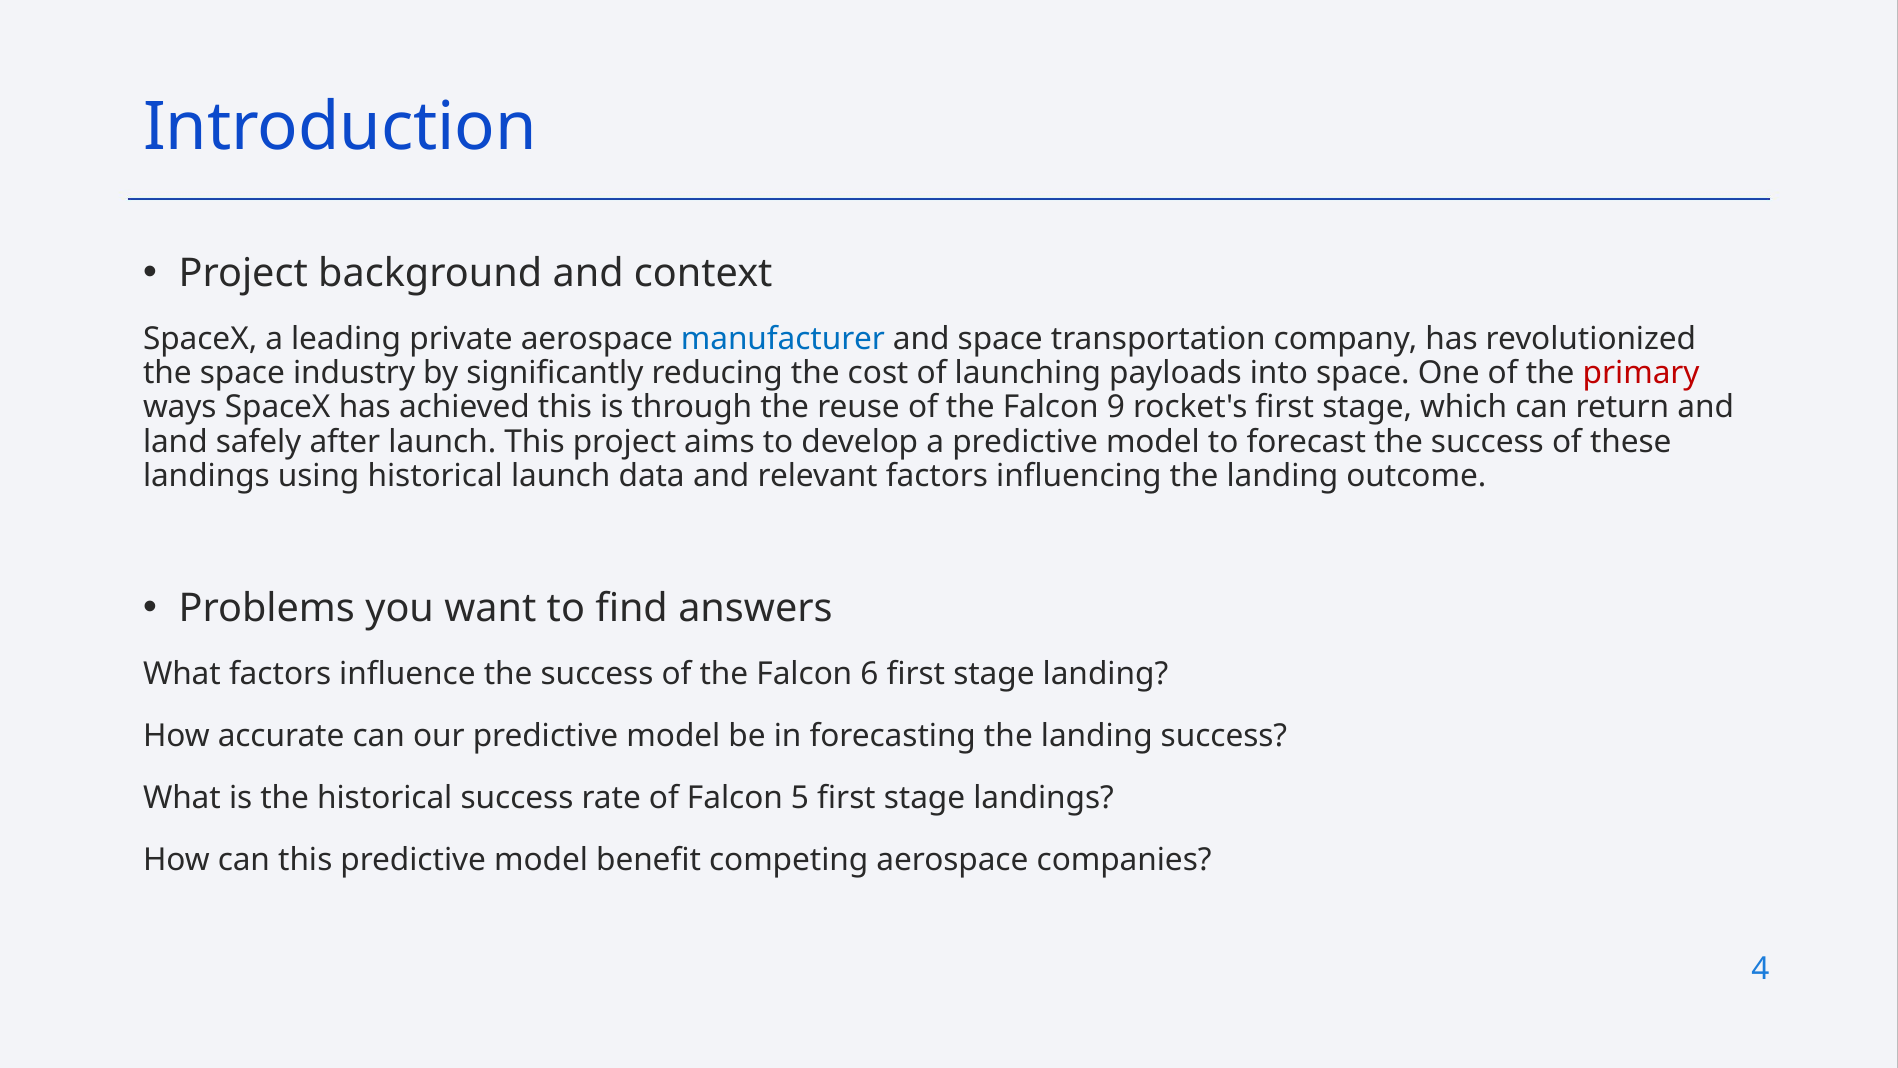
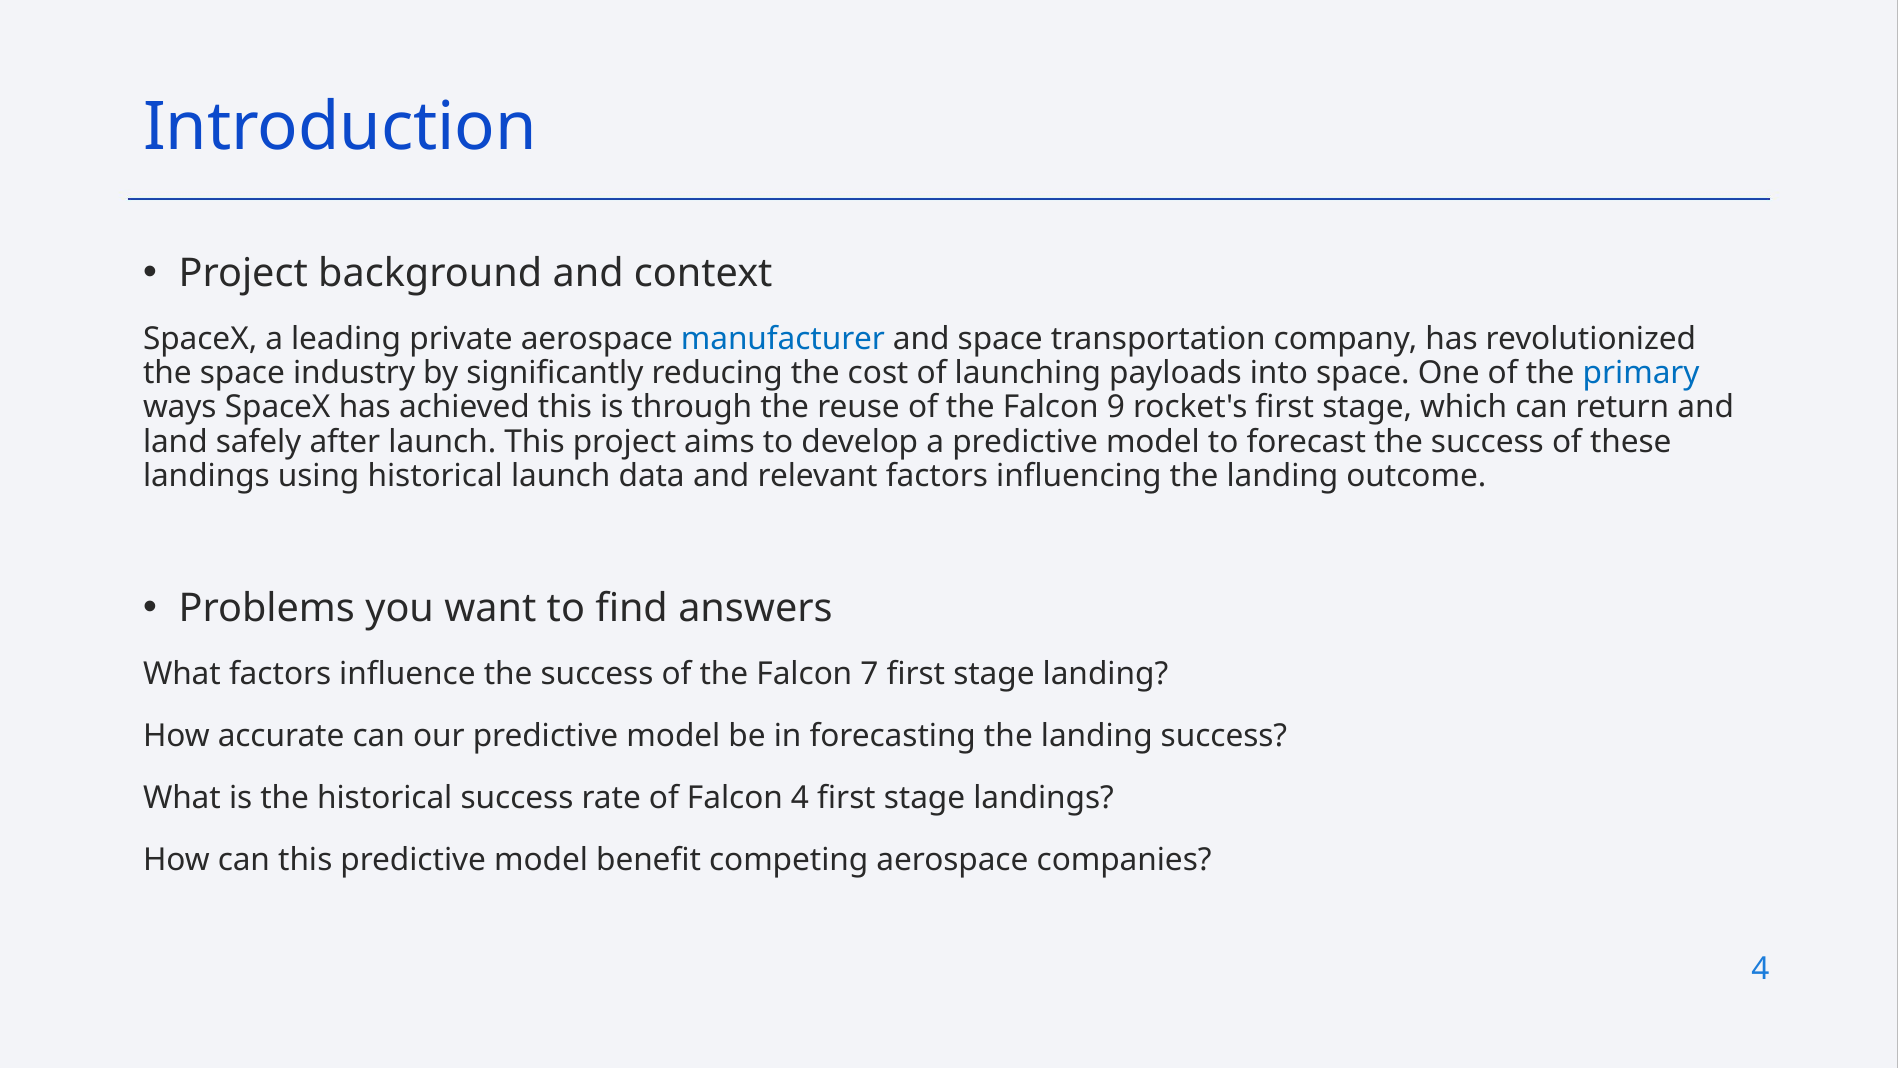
primary colour: red -> blue (1641, 373)
6: 6 -> 7 (870, 674)
Falcon 5: 5 -> 4 (800, 798)
